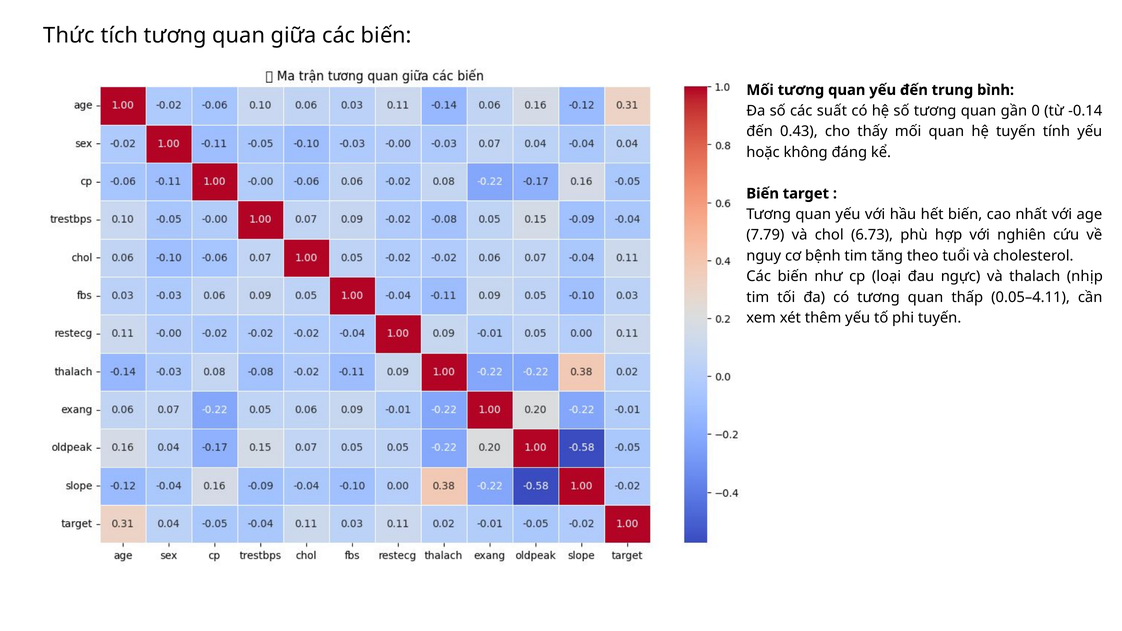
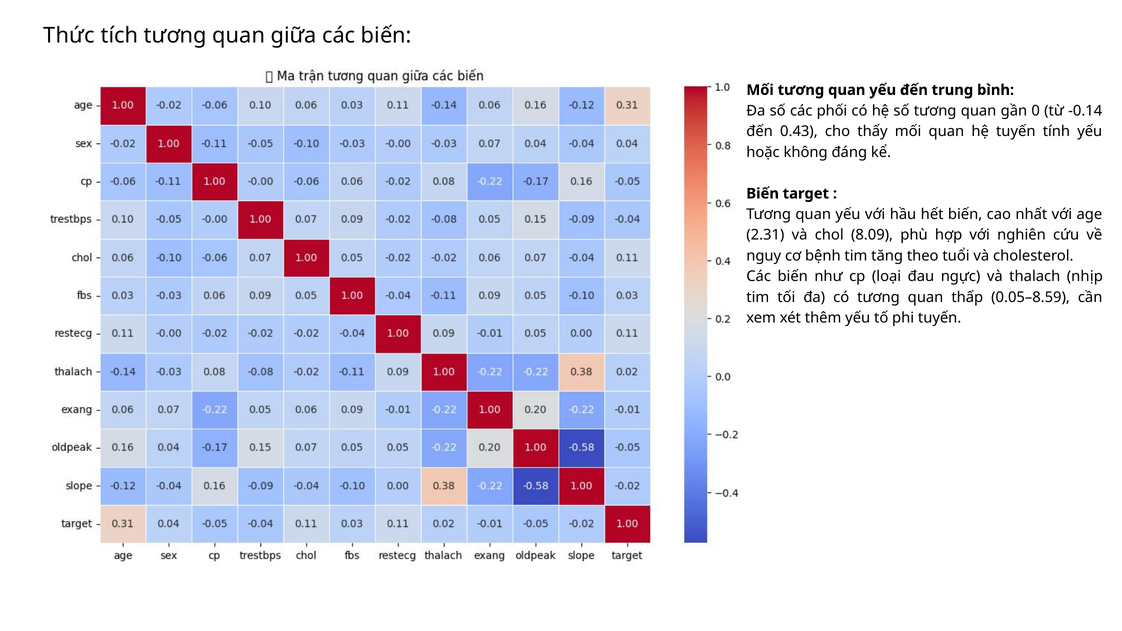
suất: suất -> phối (832, 111)
7.79: 7.79 -> 2.31 (765, 235)
6.73: 6.73 -> 8.09 (872, 235)
0.05–4.11: 0.05–4.11 -> 0.05–8.59 (1031, 297)
